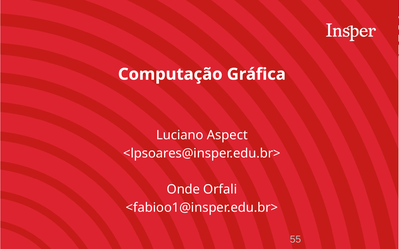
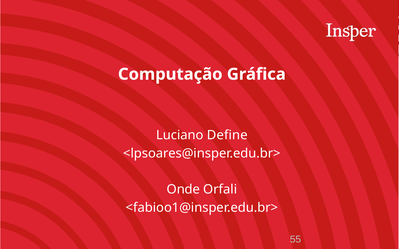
Aspect: Aspect -> Define (227, 135)
